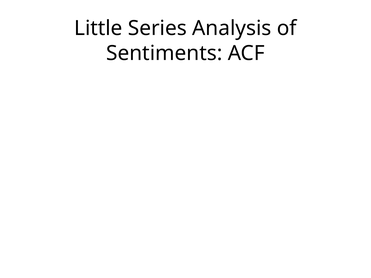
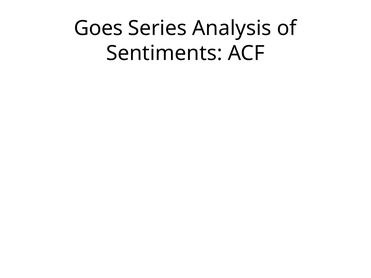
Little: Little -> Goes (98, 28)
